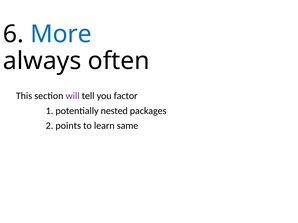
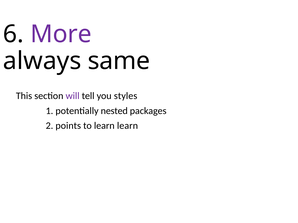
More colour: blue -> purple (61, 34)
often: often -> same (119, 61)
factor: factor -> styles (126, 96)
learn same: same -> learn (127, 126)
